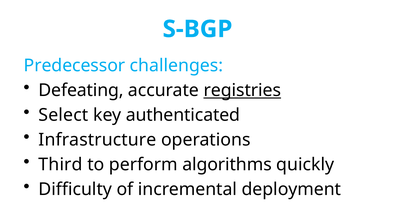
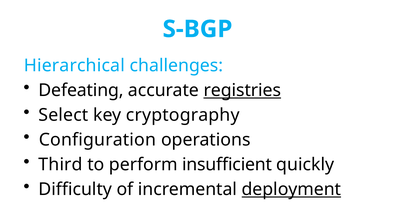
Predecessor: Predecessor -> Hierarchical (74, 66)
authenticated: authenticated -> cryptography (183, 115)
Infrastructure: Infrastructure -> Configuration (97, 140)
algorithms: algorithms -> insufficient (227, 165)
deployment underline: none -> present (291, 189)
